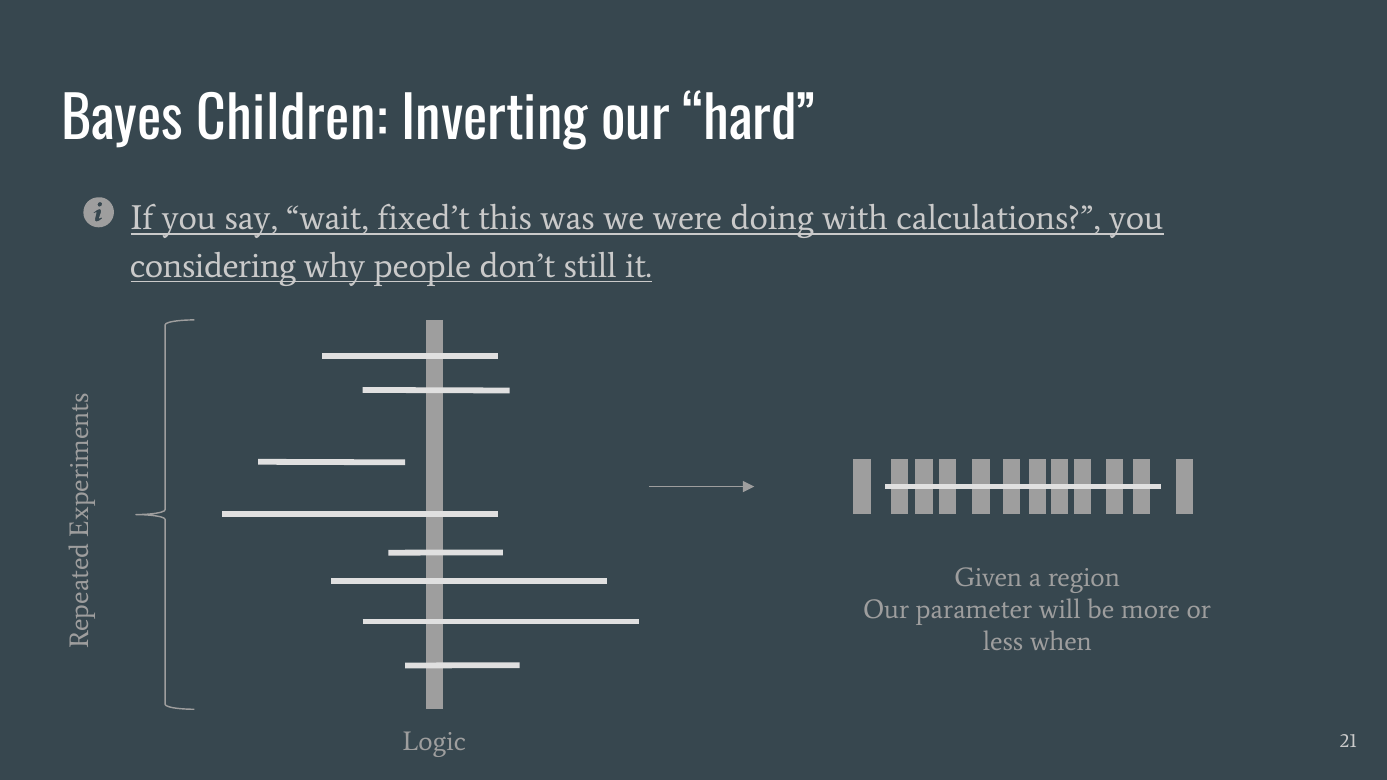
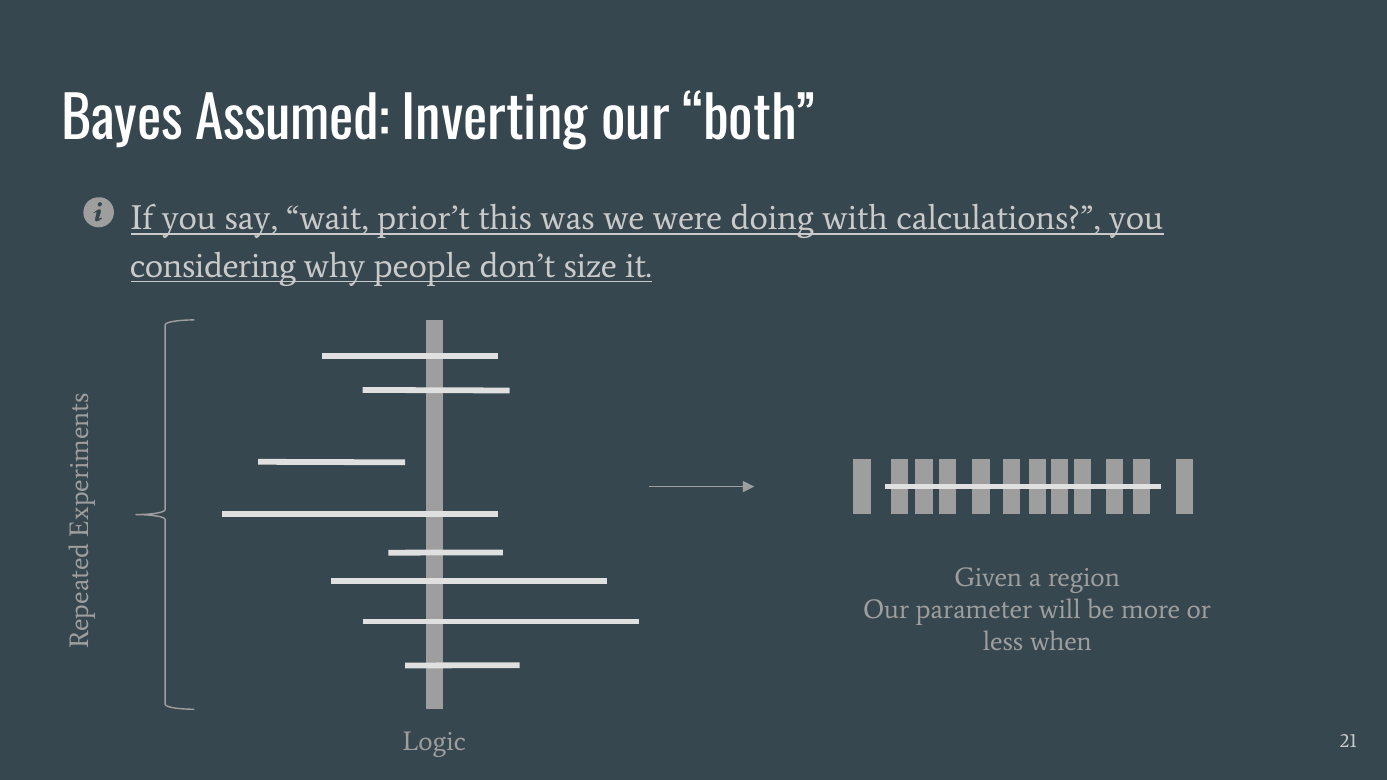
Children: Children -> Assumed (293, 120)
hard: hard -> both (749, 120)
fixed’t: fixed’t -> prior’t (424, 218)
still: still -> size (590, 266)
